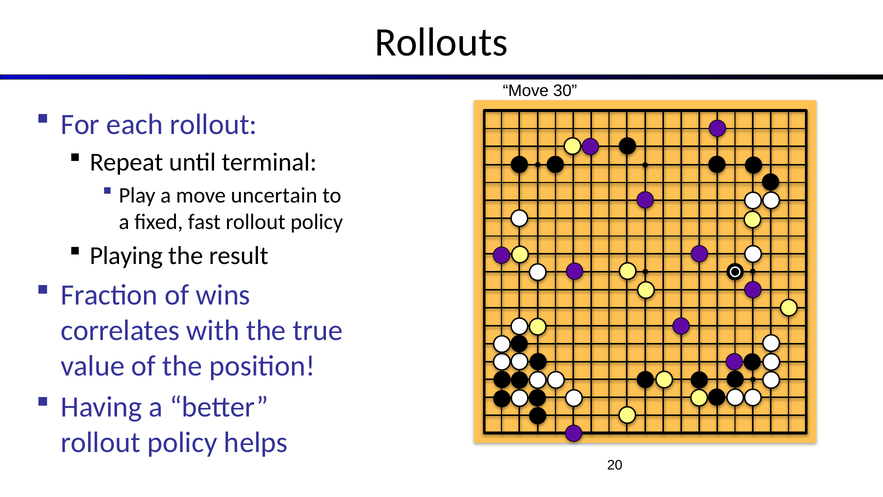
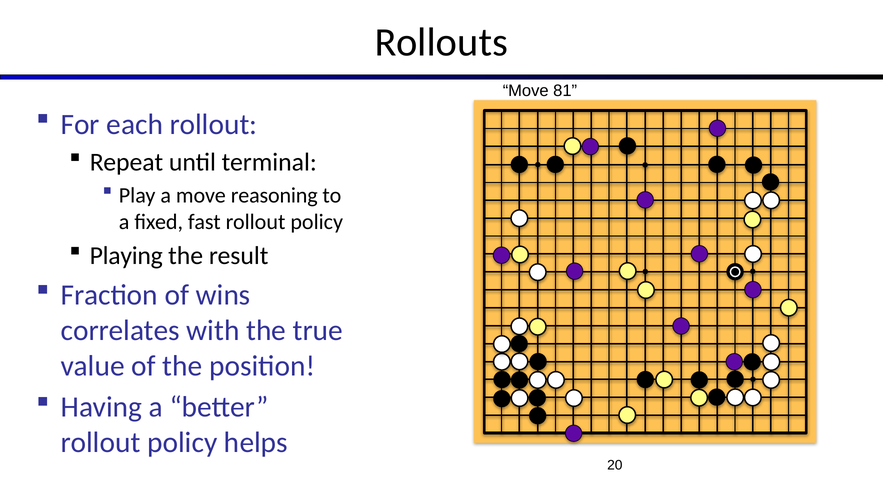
30: 30 -> 81 (565, 91)
uncertain: uncertain -> reasoning (274, 195)
